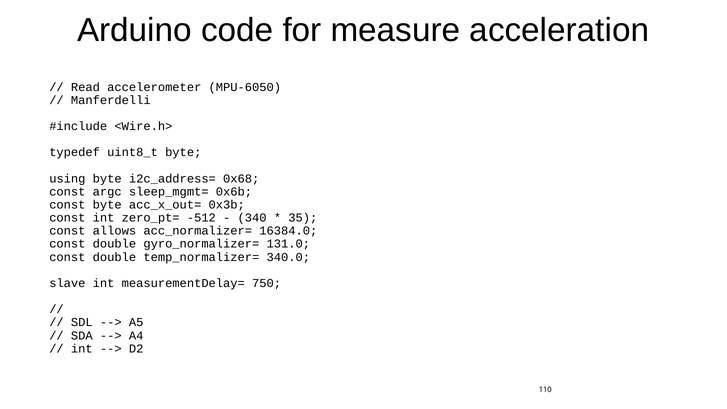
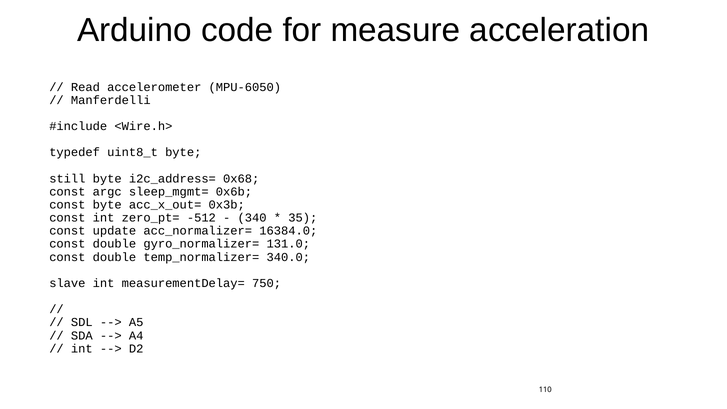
using: using -> still (67, 179)
allows: allows -> update (114, 231)
